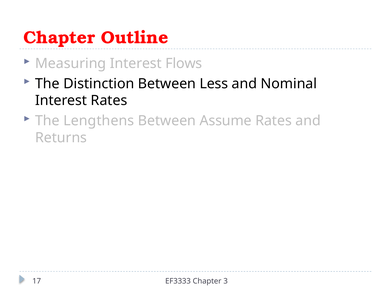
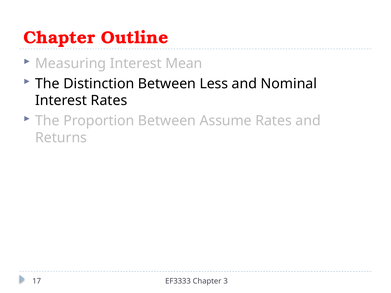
Flows: Flows -> Mean (184, 64)
Lengthens: Lengthens -> Proportion (99, 121)
